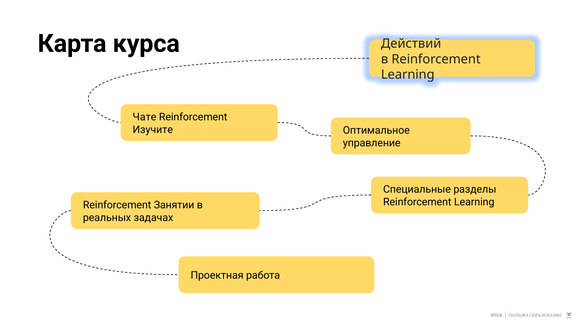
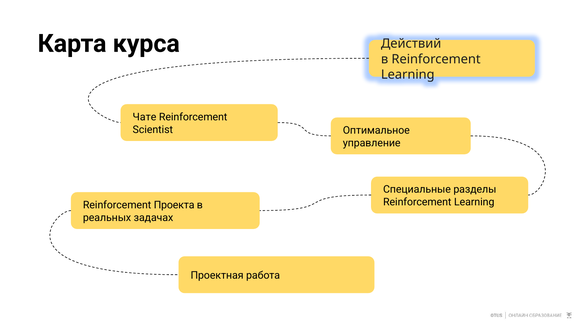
Изучите: Изучите -> Scientist (153, 130)
Занятии: Занятии -> Проекта (174, 205)
